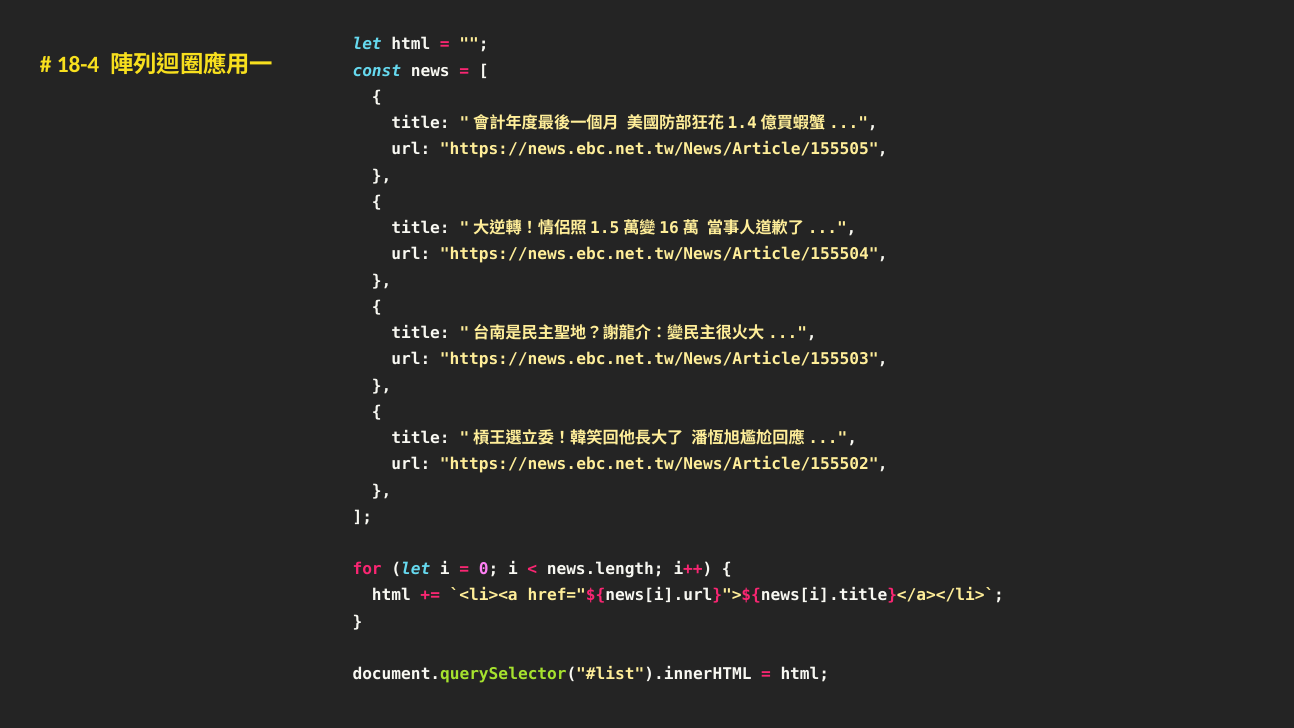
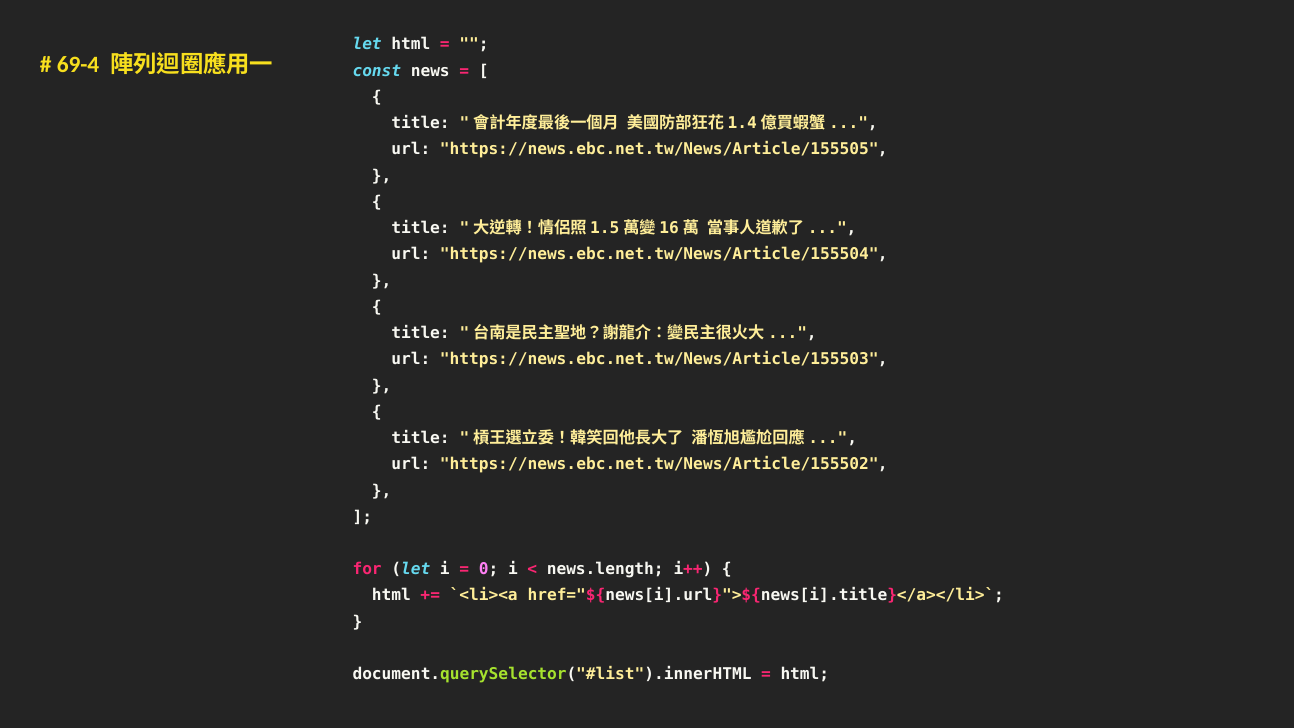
18-4: 18-4 -> 69-4 (78, 65)
